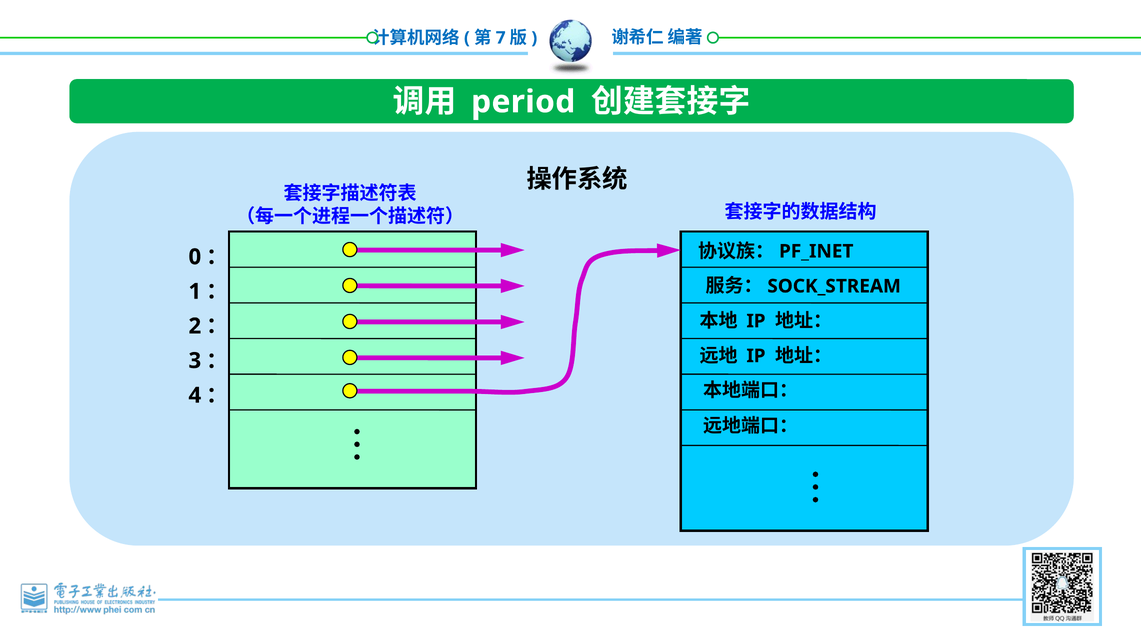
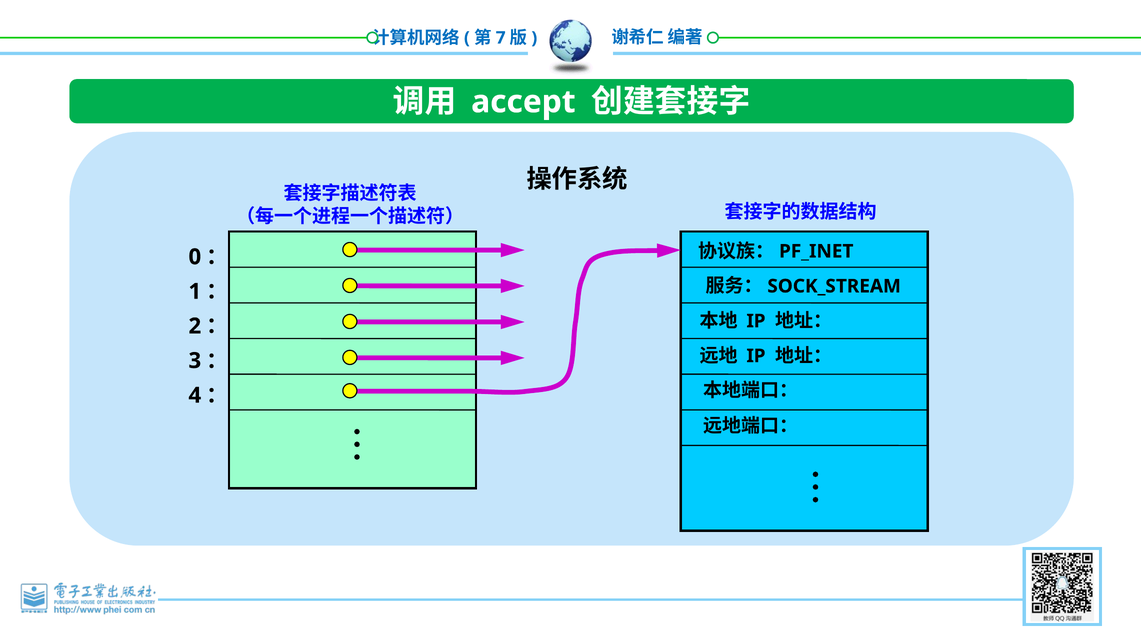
period: period -> accept (523, 102)
